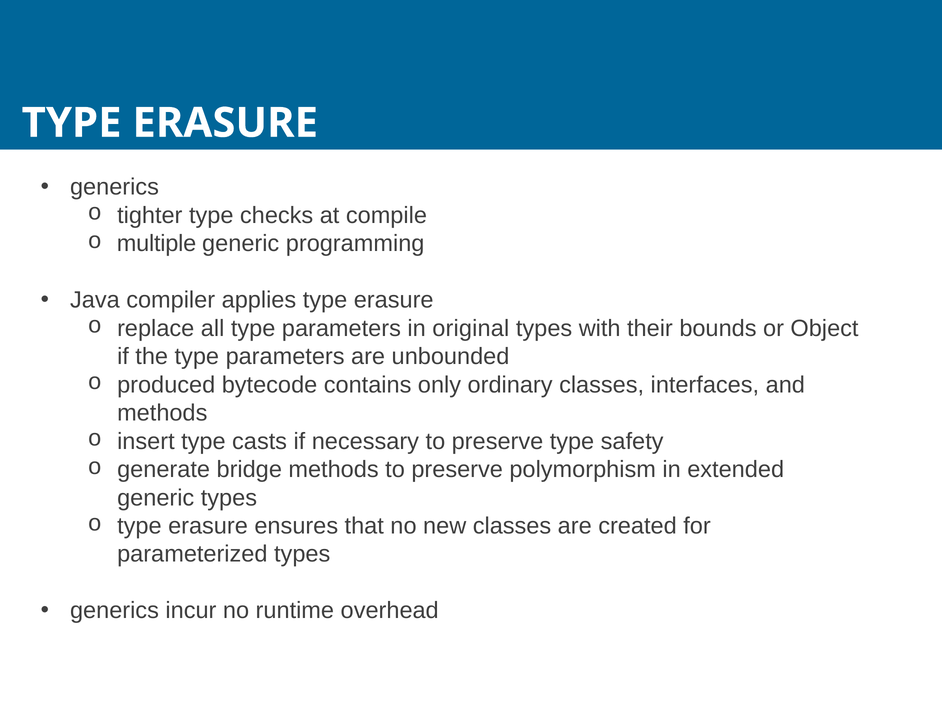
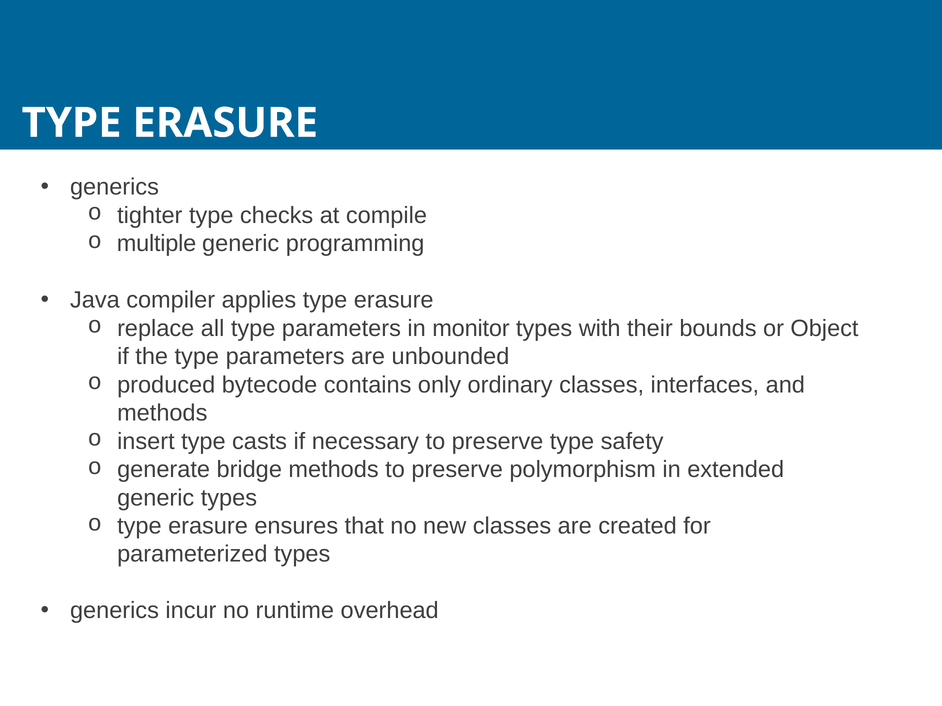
original: original -> monitor (471, 329)
